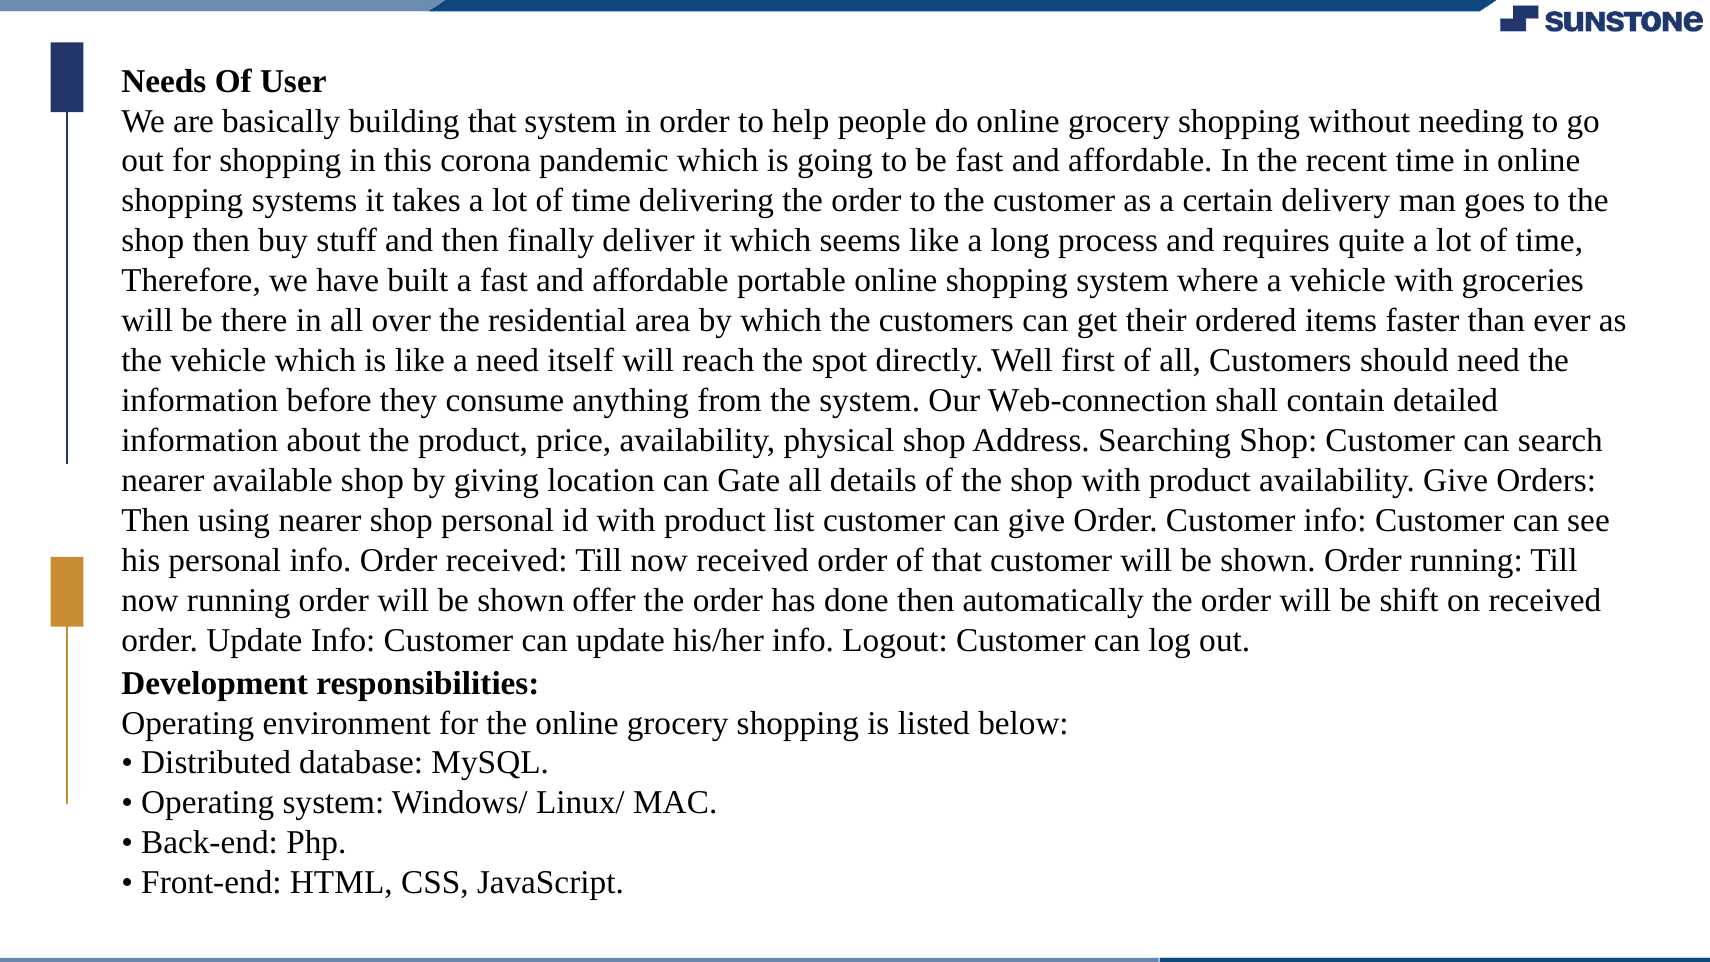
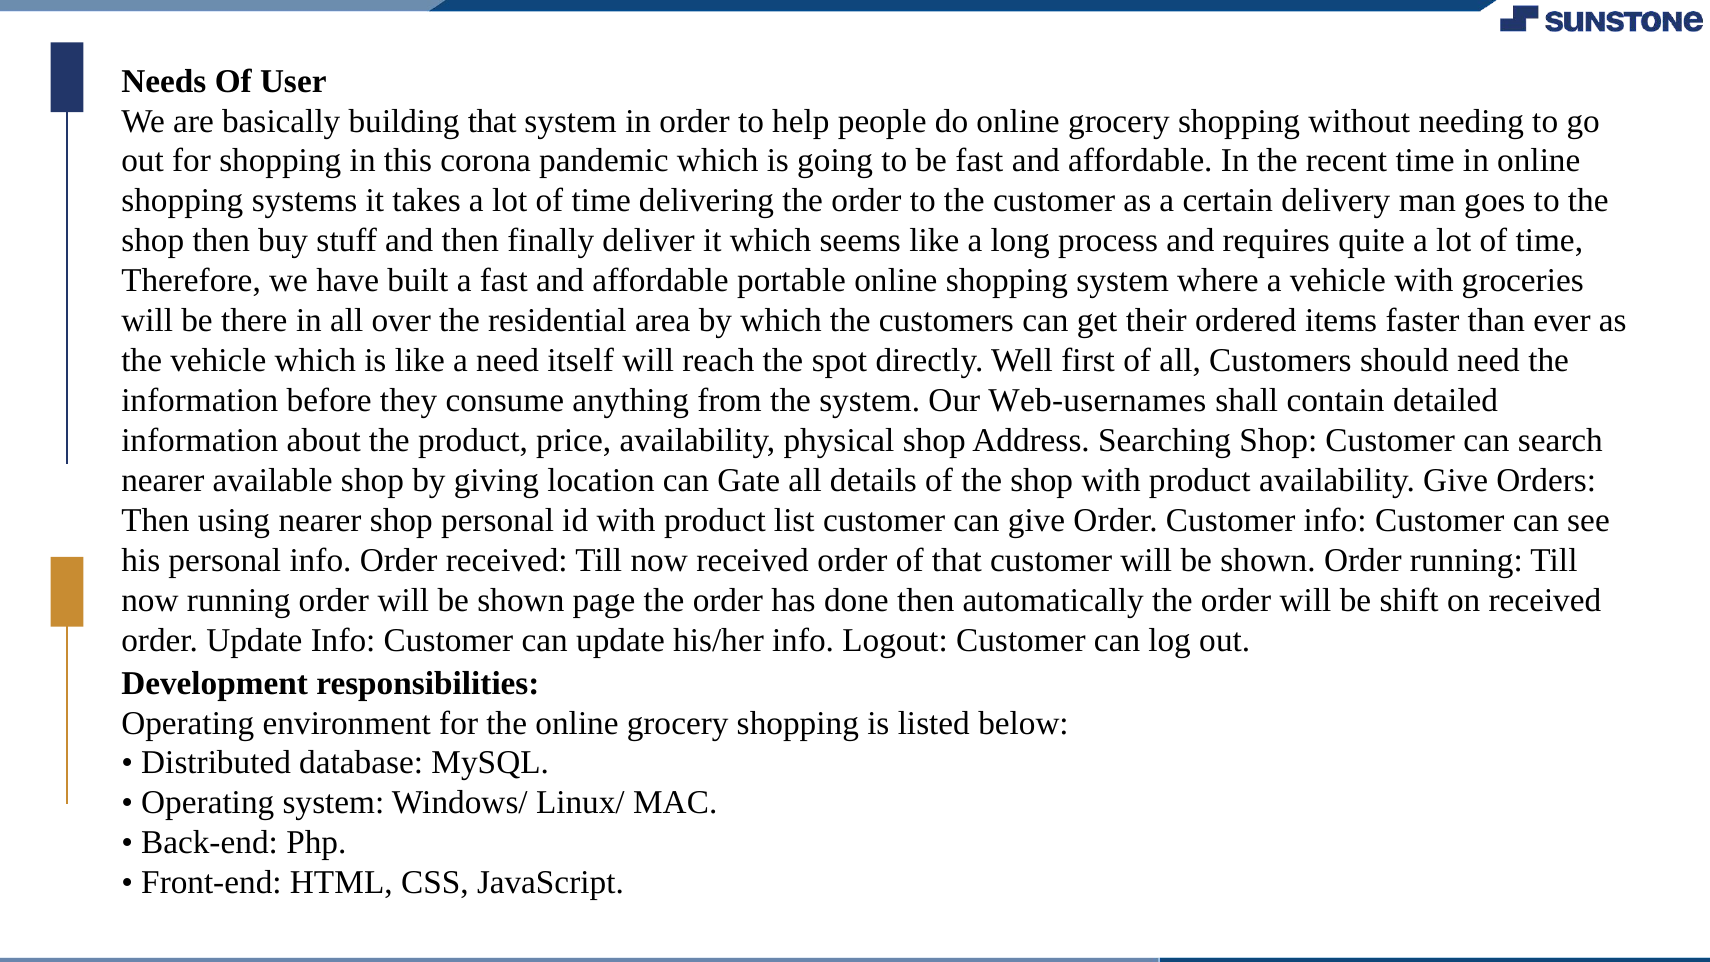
Web-connection: Web-connection -> Web-usernames (1097, 401)
offer: offer -> page (604, 600)
